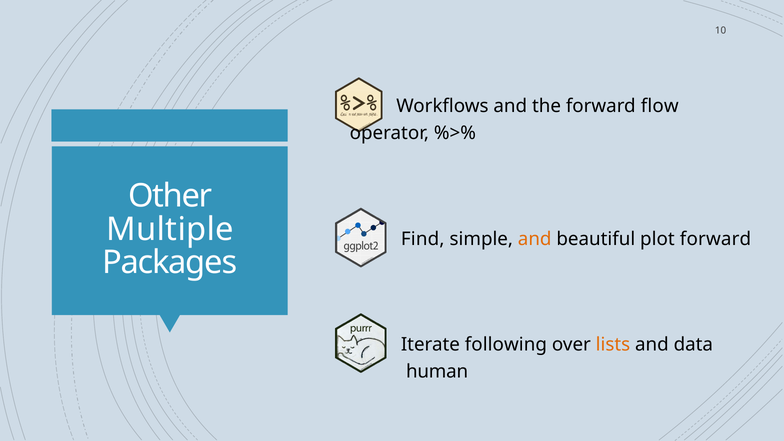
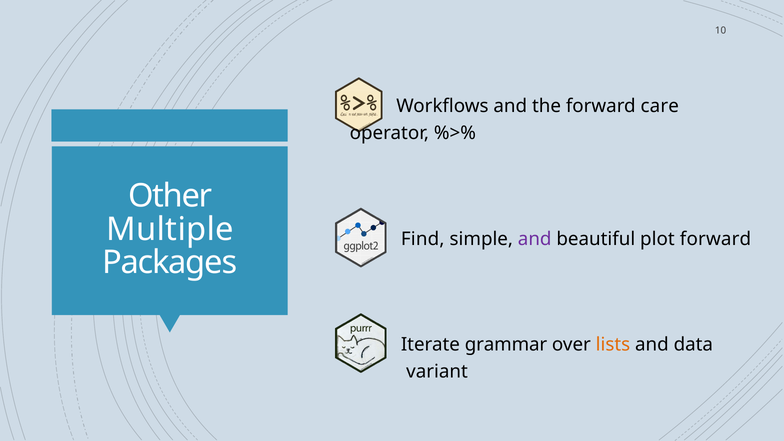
flow: flow -> care (660, 106)
and colour: orange -> purple (535, 239)
following: following -> grammar (506, 344)
human: human -> variant (437, 371)
